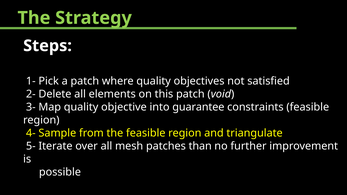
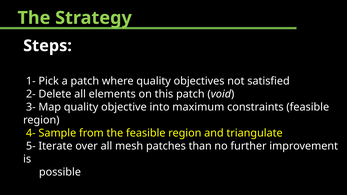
guarantee: guarantee -> maximum (198, 107)
